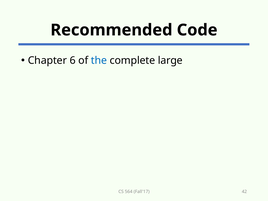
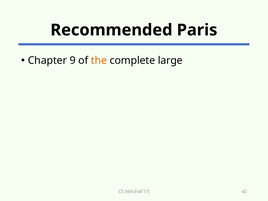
Code: Code -> Paris (197, 30)
6: 6 -> 9 (73, 60)
the colour: blue -> orange (99, 60)
